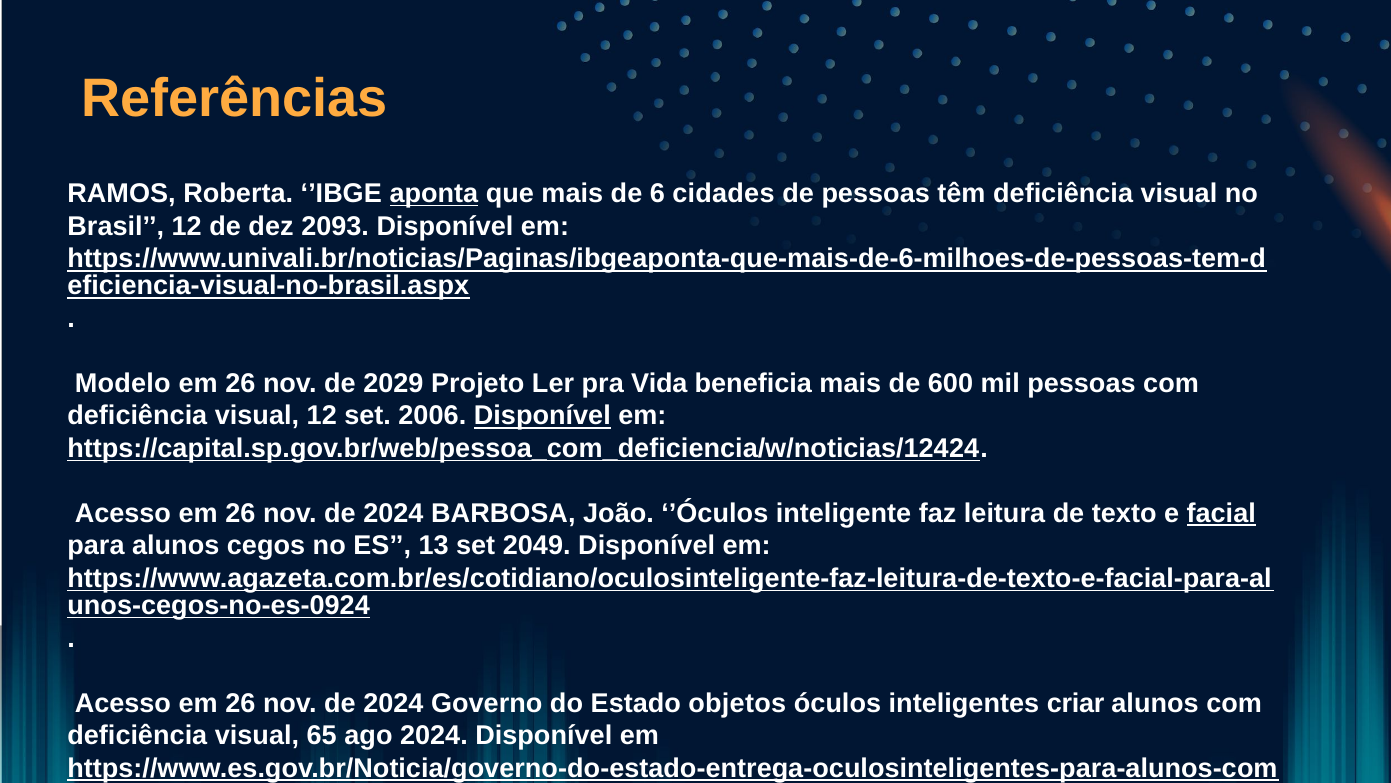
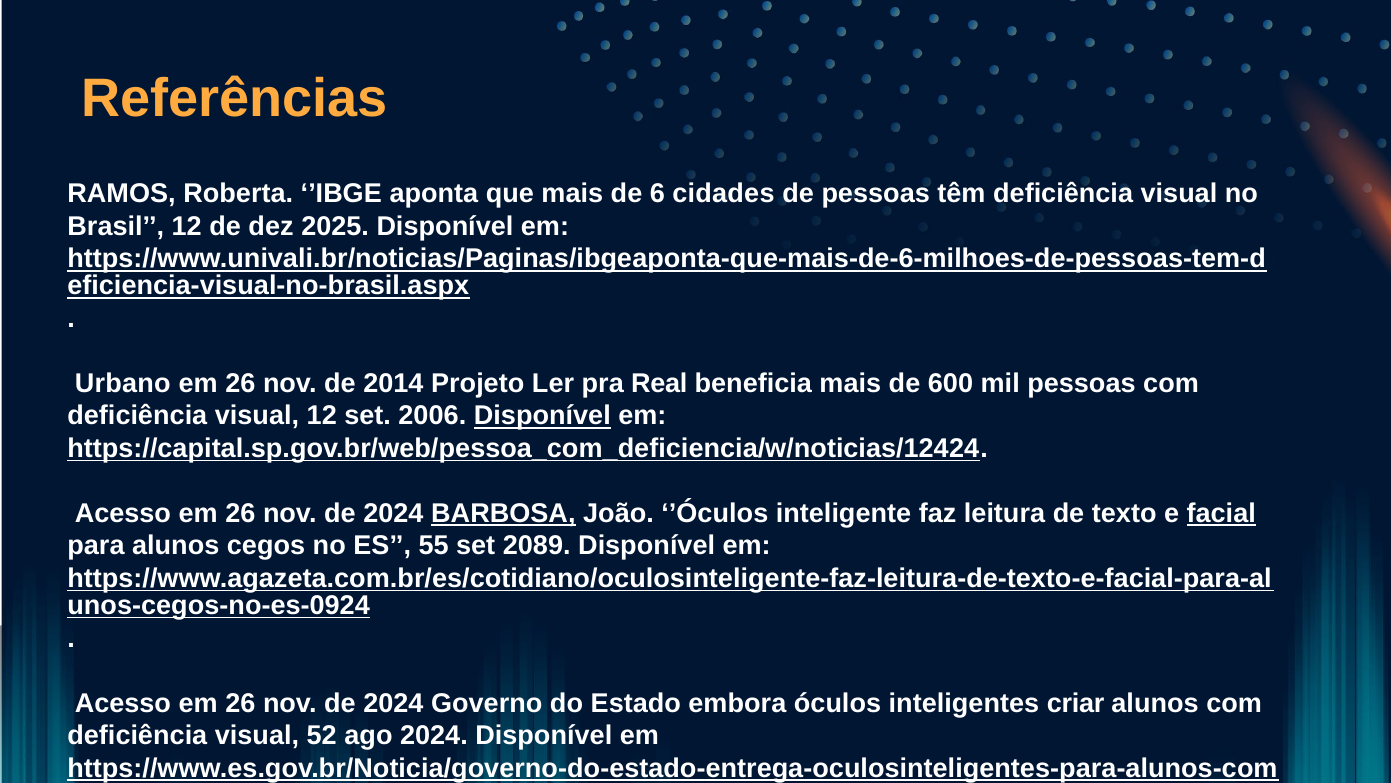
aponta underline: present -> none (434, 194)
2093: 2093 -> 2025 (335, 226)
Modelo: Modelo -> Urbano (123, 383)
2029: 2029 -> 2014 (393, 383)
Vida: Vida -> Real (659, 383)
BARBOSA underline: none -> present (503, 513)
13: 13 -> 55 (434, 546)
2049: 2049 -> 2089 (537, 546)
objetos: objetos -> embora (737, 703)
65: 65 -> 52 (322, 735)
